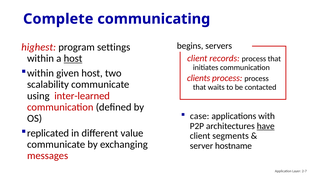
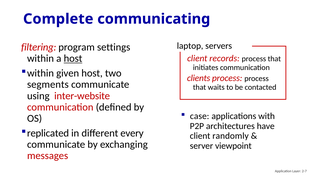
begins: begins -> laptop (190, 46)
highest: highest -> filtering (39, 47)
scalability: scalability -> segments (48, 85)
inter-learned: inter-learned -> inter-website (82, 96)
have underline: present -> none (266, 126)
value: value -> every (132, 133)
segments: segments -> randomly (231, 136)
hostname: hostname -> viewpoint (233, 146)
